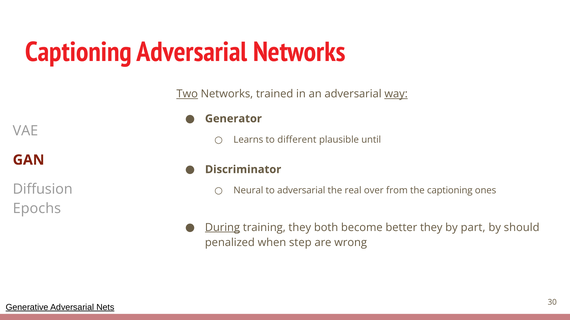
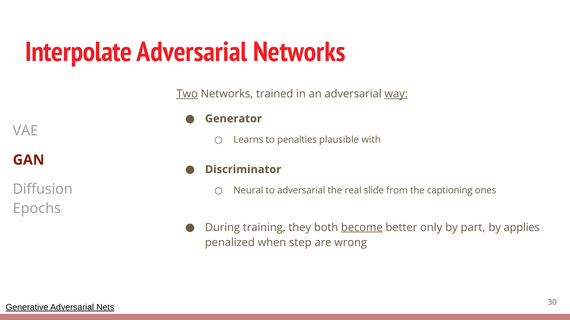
Captioning: Captioning -> Interpolate (79, 52)
different: different -> penalties (297, 140)
until: until -> with (371, 140)
over: over -> slide (374, 191)
During underline: present -> none (222, 228)
become underline: none -> present (362, 228)
better they: they -> only (431, 228)
should: should -> applies (522, 228)
